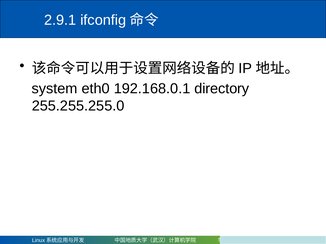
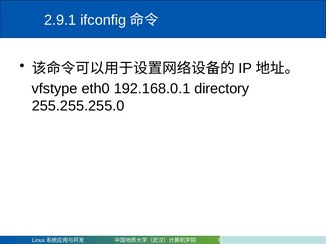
system: system -> vfstype (55, 89)
